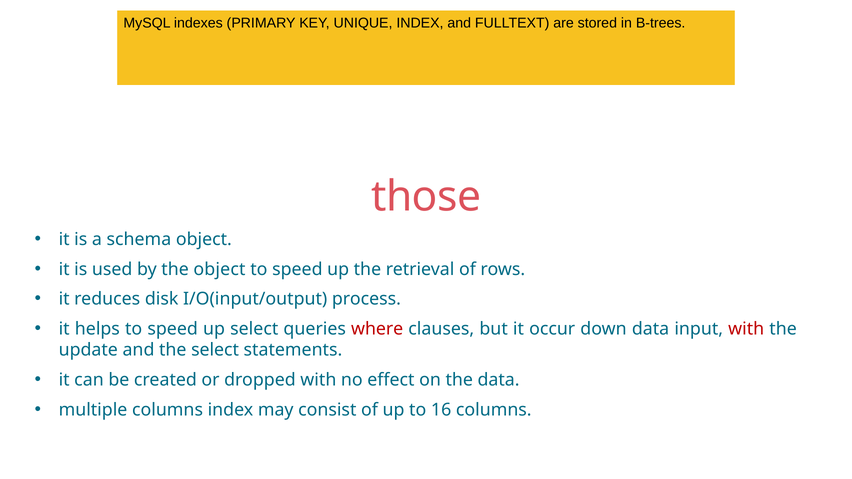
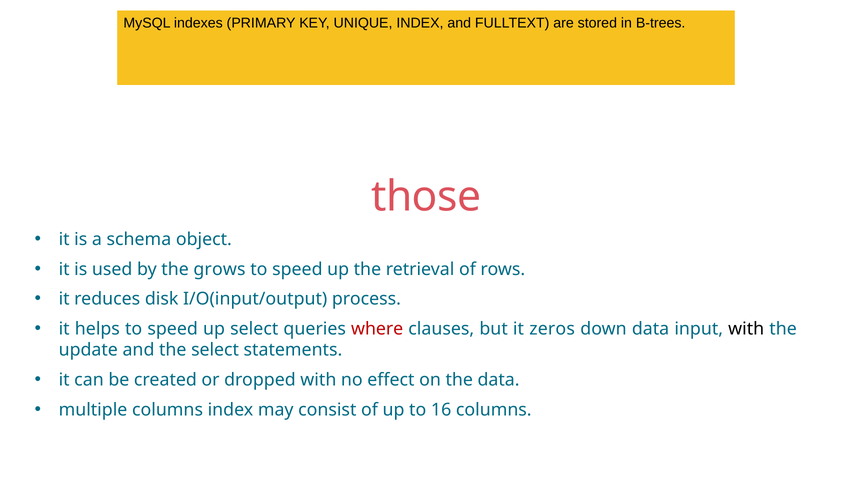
the object: object -> grows (219, 269)
occur: occur -> zeros (552, 329)
with colour: red -> black (746, 329)
